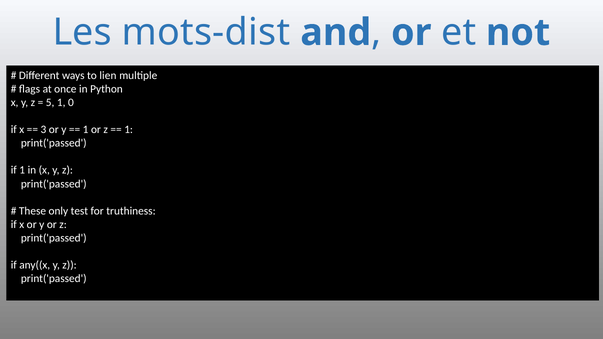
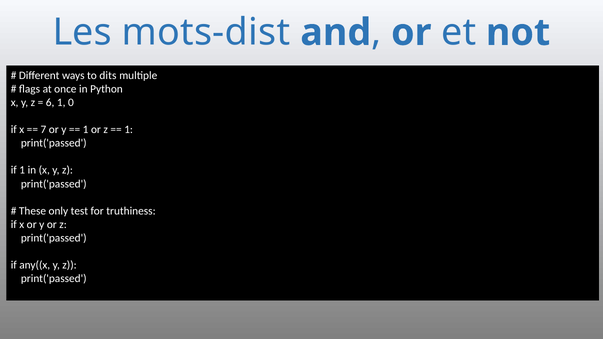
lien: lien -> dits (108, 75)
5: 5 -> 6 (50, 102)
3: 3 -> 7 (43, 130)
